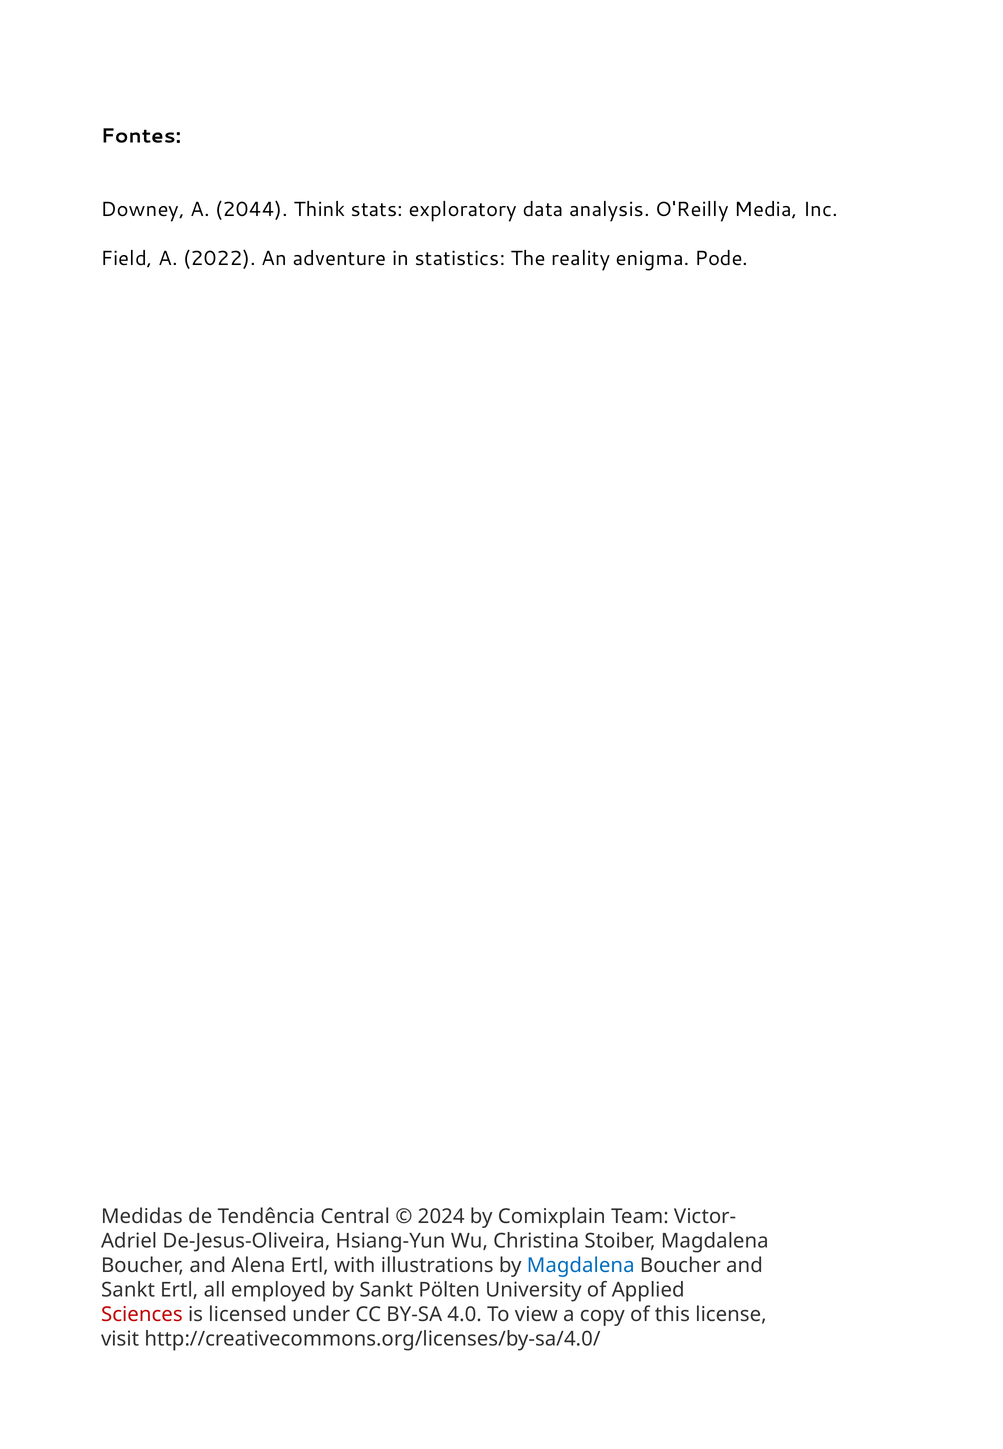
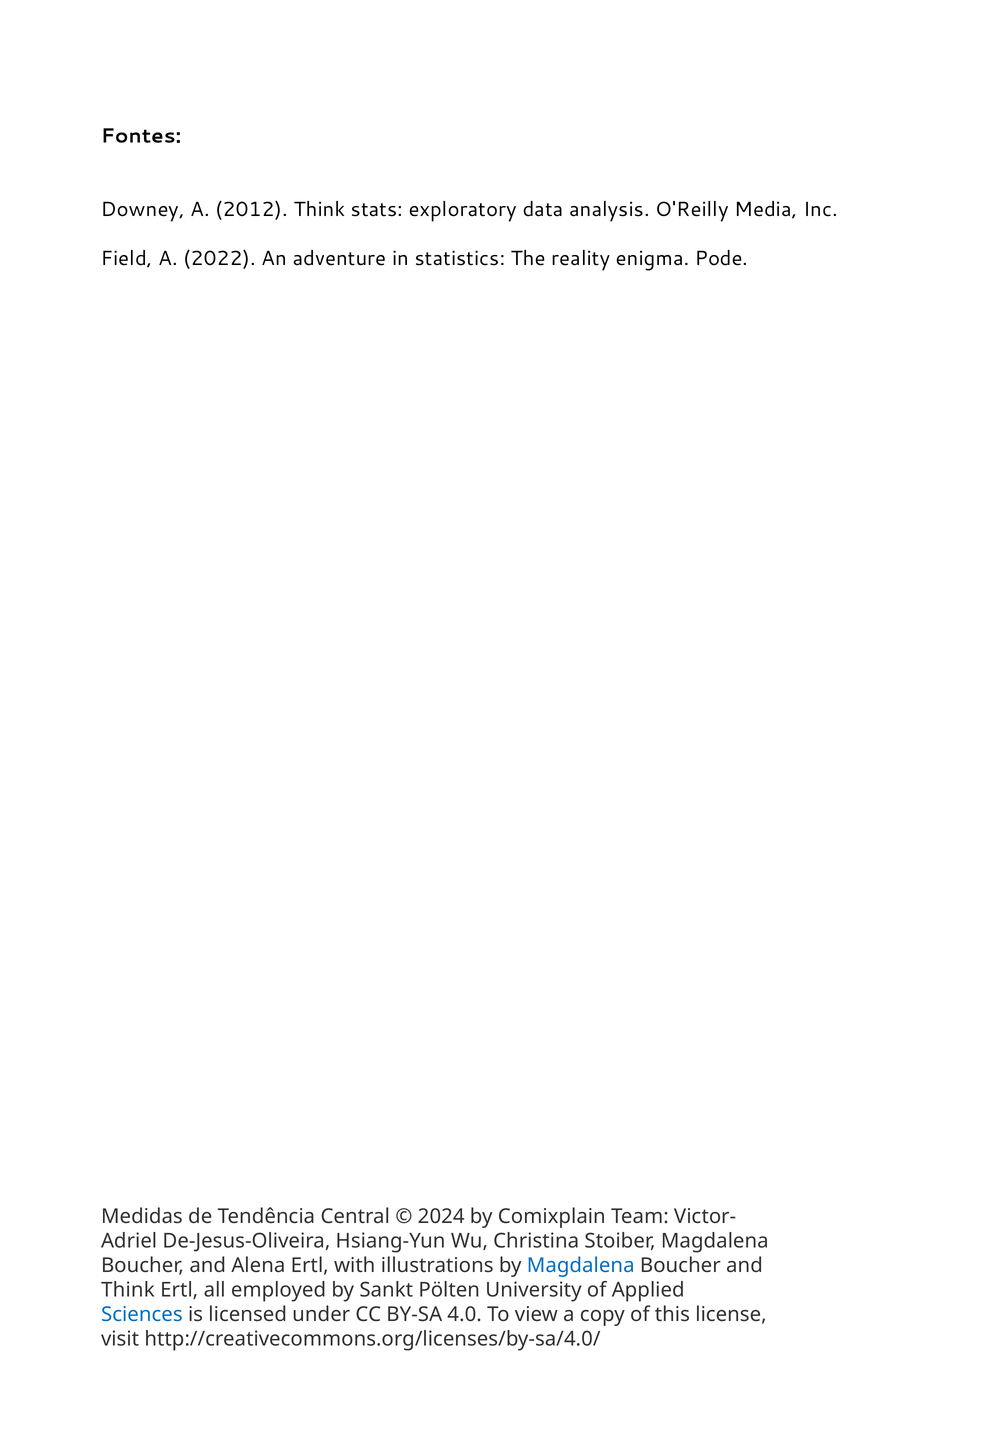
2044: 2044 -> 2012 (252, 209)
Sankt: Sankt -> Think (128, 1290)
Sciences colour: red -> blue (142, 1314)
